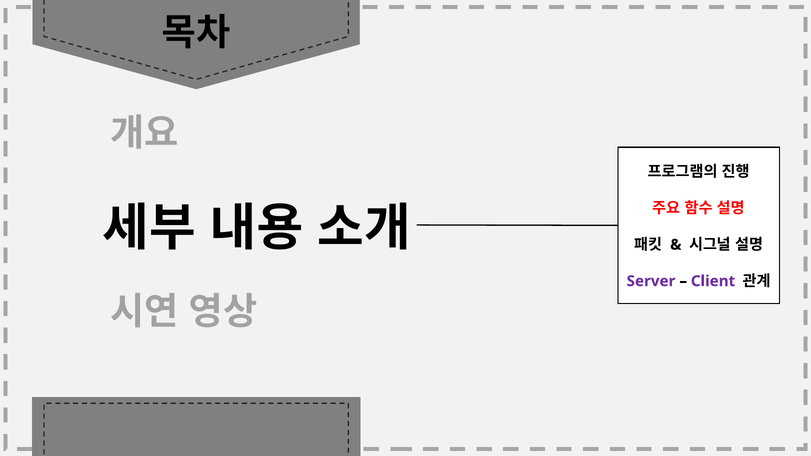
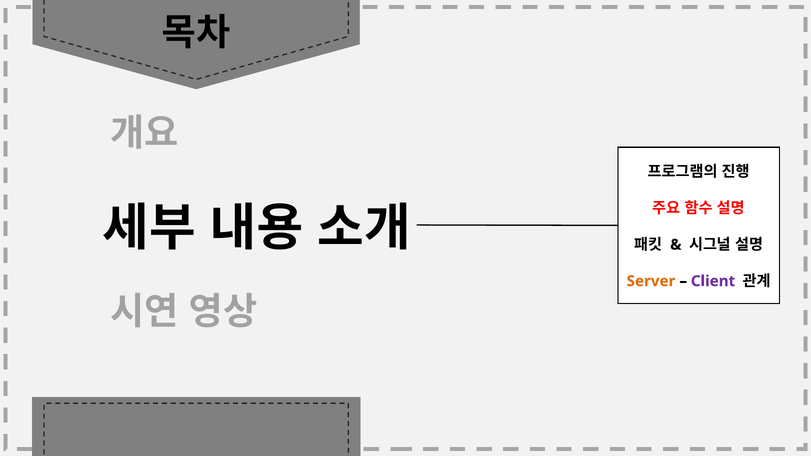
Server colour: purple -> orange (651, 281)
